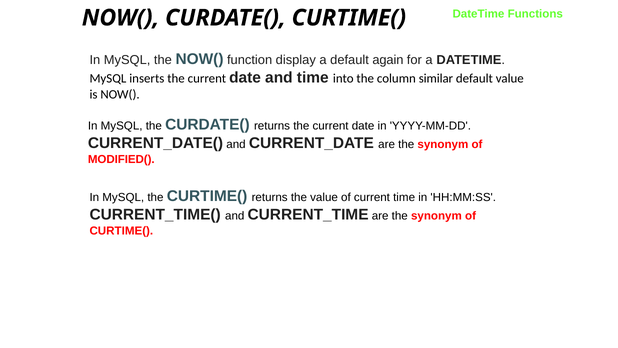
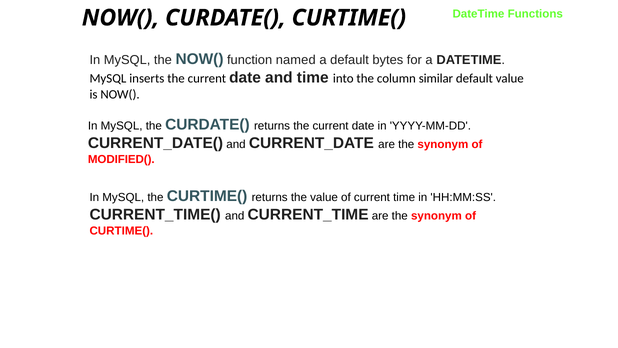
display: display -> named (296, 60)
again: again -> bytes (388, 60)
